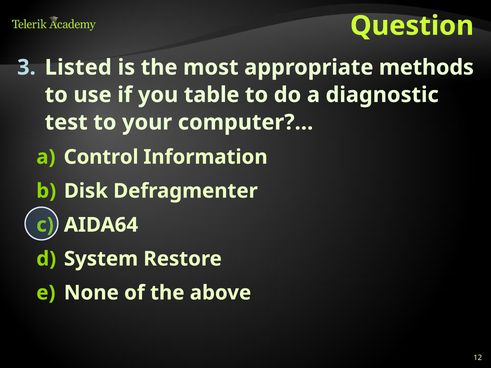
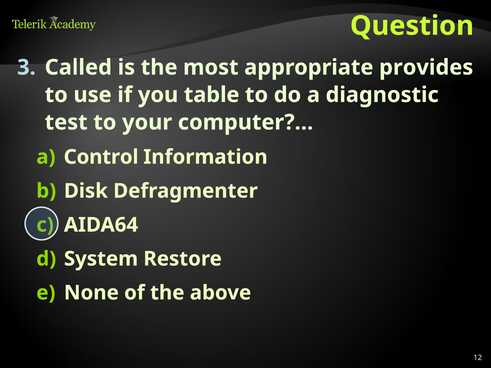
Listed: Listed -> Called (78, 67)
methods: methods -> provides (426, 67)
